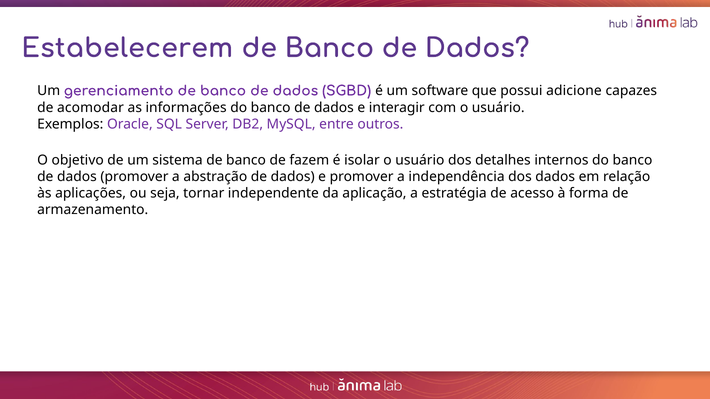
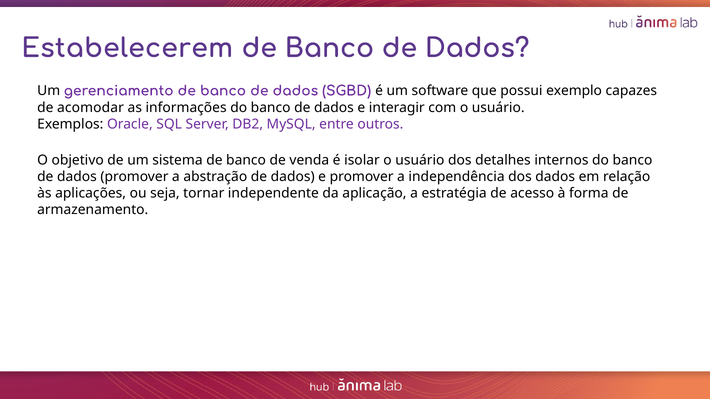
adicione: adicione -> exemplo (574, 91)
fazem: fazem -> venda (309, 160)
